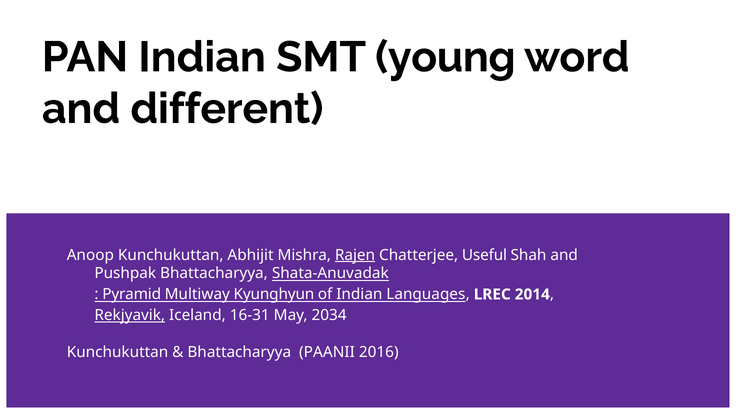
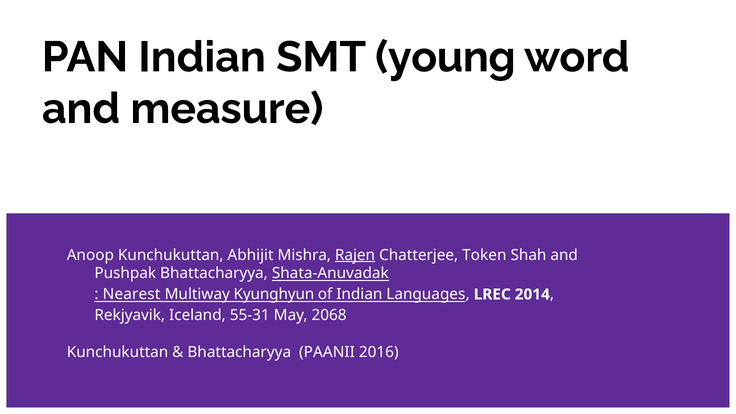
different: different -> measure (227, 109)
Useful: Useful -> Token (484, 255)
Pyramid: Pyramid -> Nearest (132, 294)
Rekjyavik underline: present -> none (130, 315)
16-31: 16-31 -> 55-31 (250, 315)
2034: 2034 -> 2068 (329, 315)
